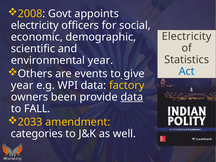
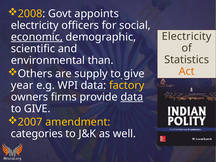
economic underline: none -> present (37, 37)
environmental year: year -> than (101, 60)
events: events -> supply (91, 74)
Act colour: blue -> orange (187, 71)
been: been -> firms (64, 97)
FALL: FALL -> GIVE (37, 109)
2033: 2033 -> 2007 (30, 122)
